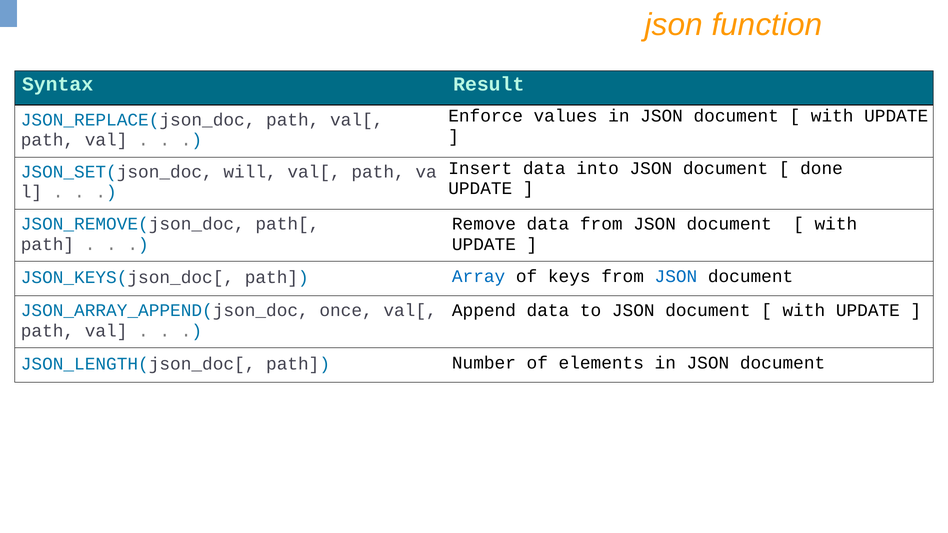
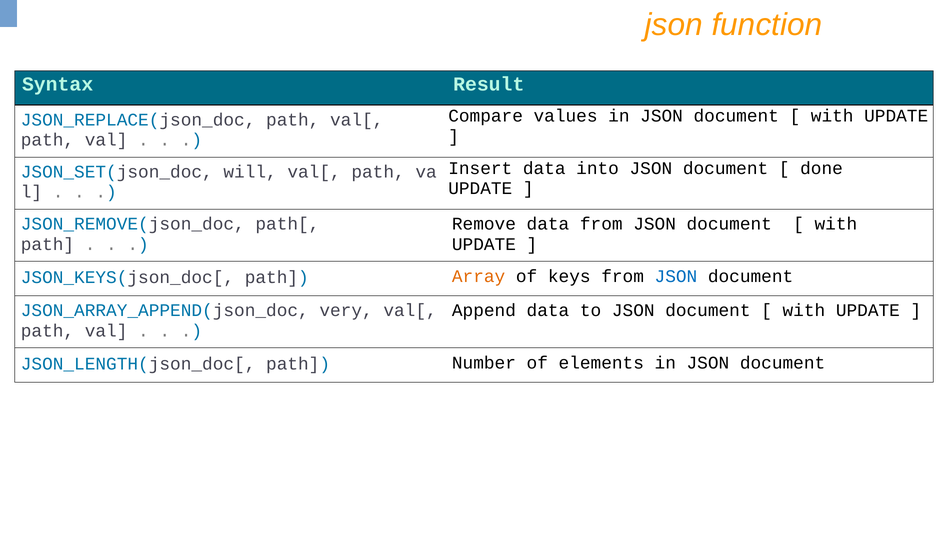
Enforce: Enforce -> Compare (486, 116)
Array colour: blue -> orange (479, 276)
once: once -> very (346, 311)
